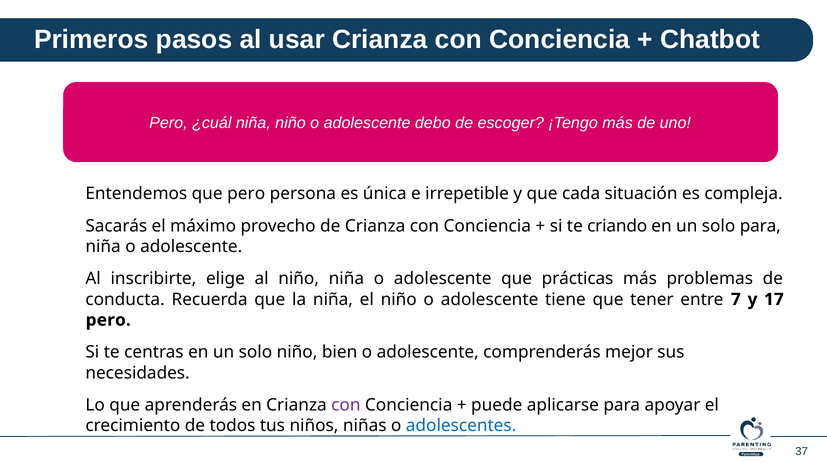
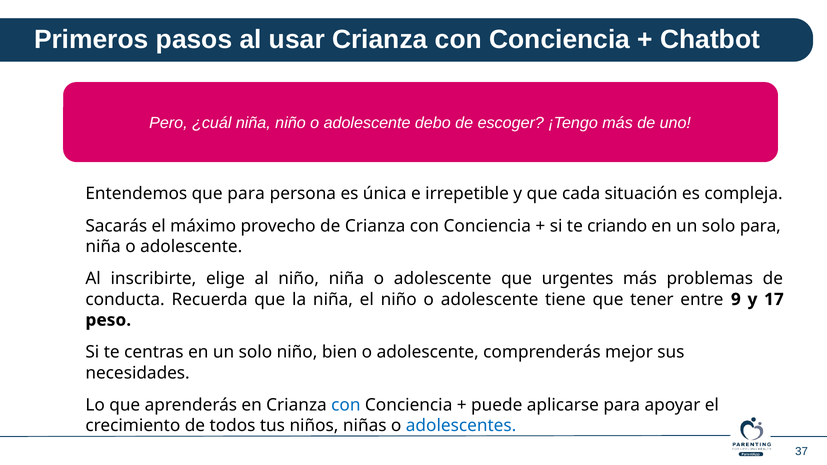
que pero: pero -> para (246, 194)
prácticas: prácticas -> urgentes (578, 279)
7: 7 -> 9 (736, 299)
pero: pero -> peso (108, 320)
con colour: purple -> blue (346, 405)
